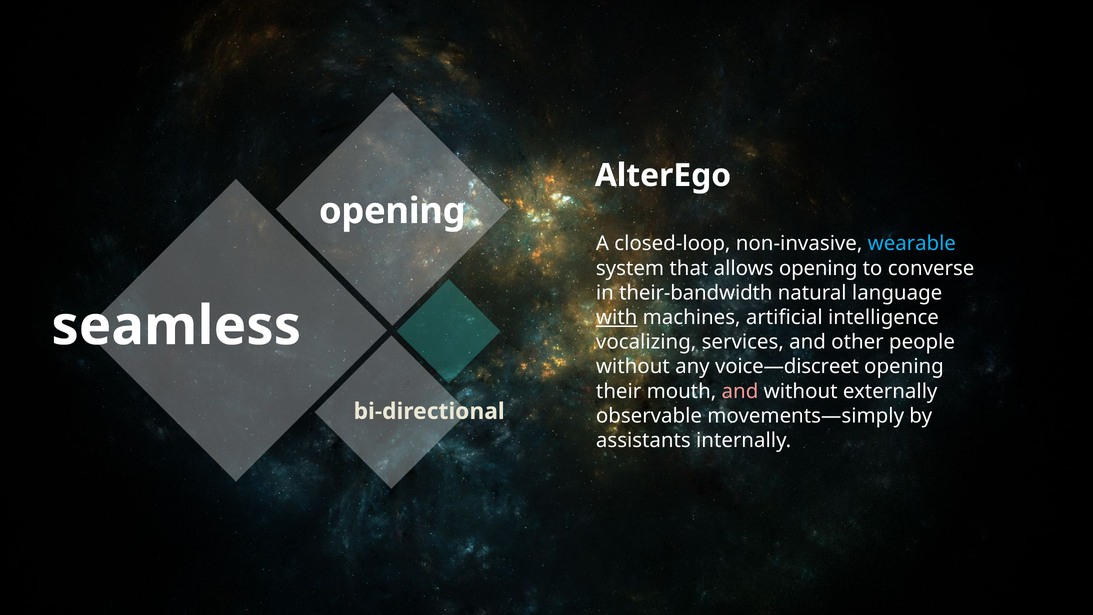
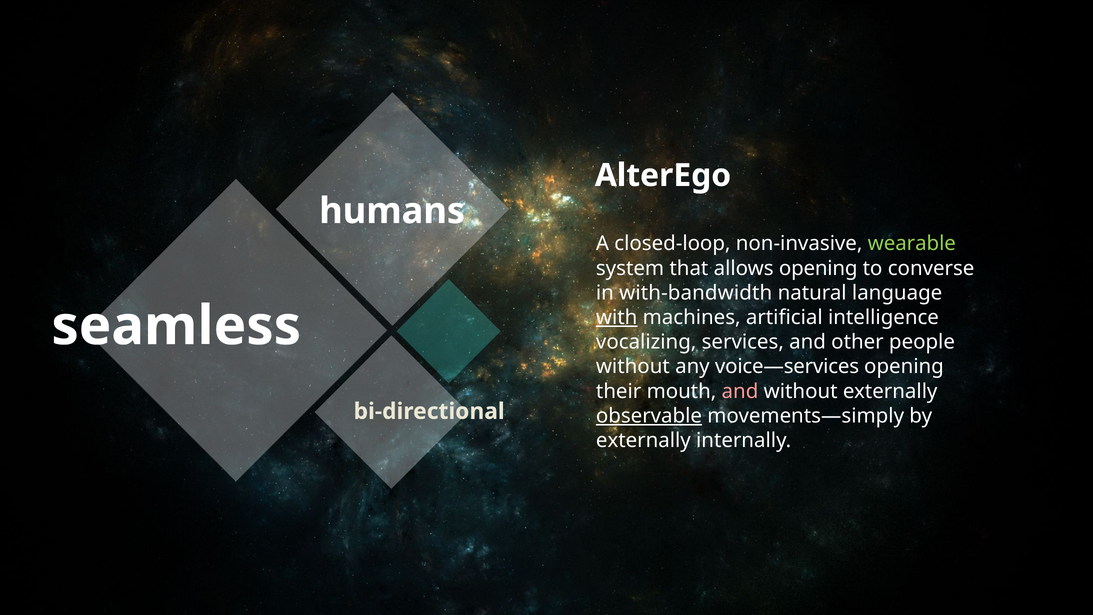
opening: opening -> humans (392, 211)
wearable colour: light blue -> light green (912, 244)
their-bandwidth: their-bandwidth -> with-bandwidth (696, 293)
voice—discreet: voice—discreet -> voice—services (787, 367)
observable underline: none -> present (649, 416)
assistants: assistants -> externally (643, 440)
